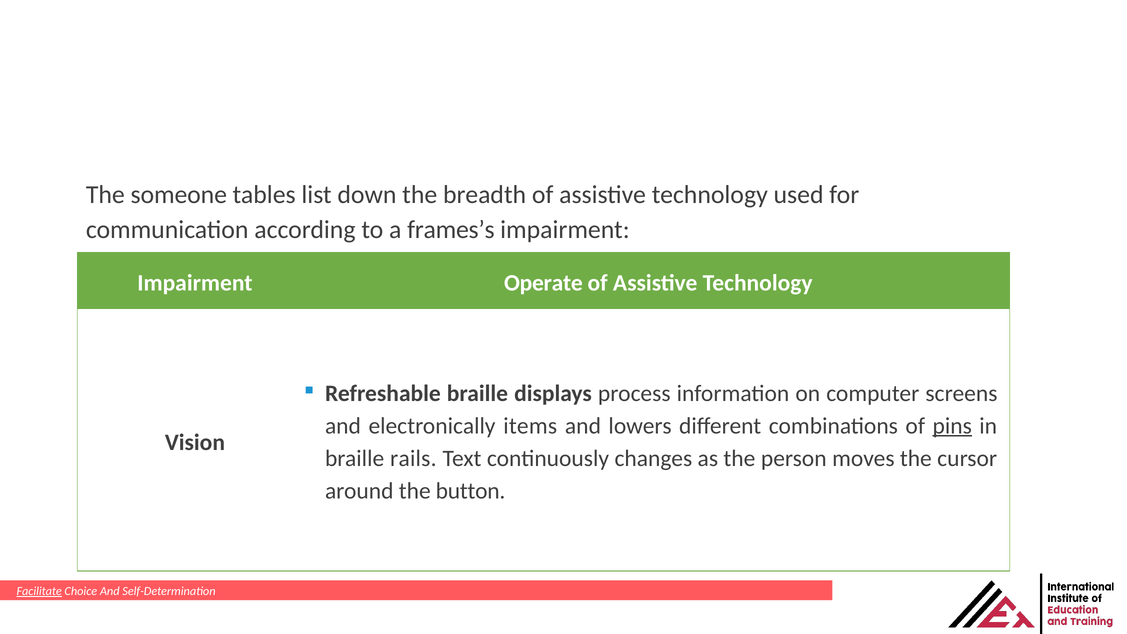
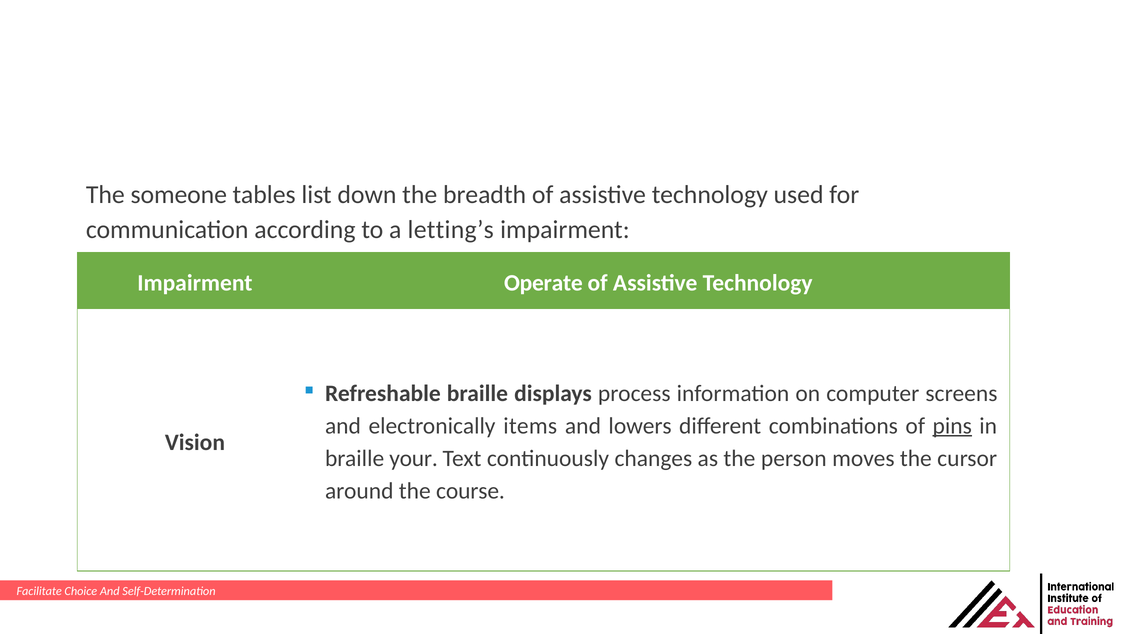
frames’s: frames’s -> letting’s (451, 230)
rails: rails -> your (414, 458)
button: button -> course (470, 491)
Facilitate underline: present -> none (39, 591)
